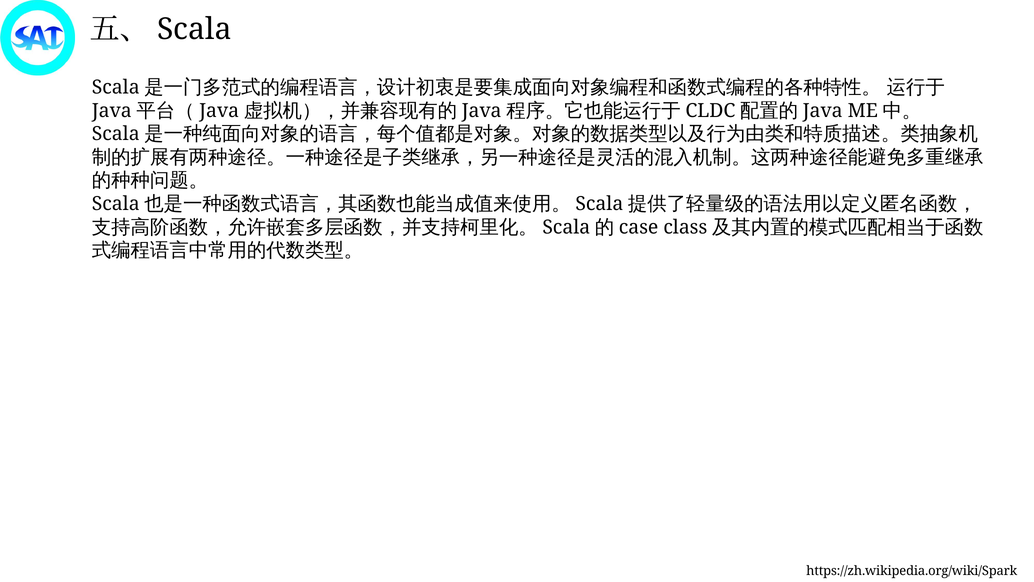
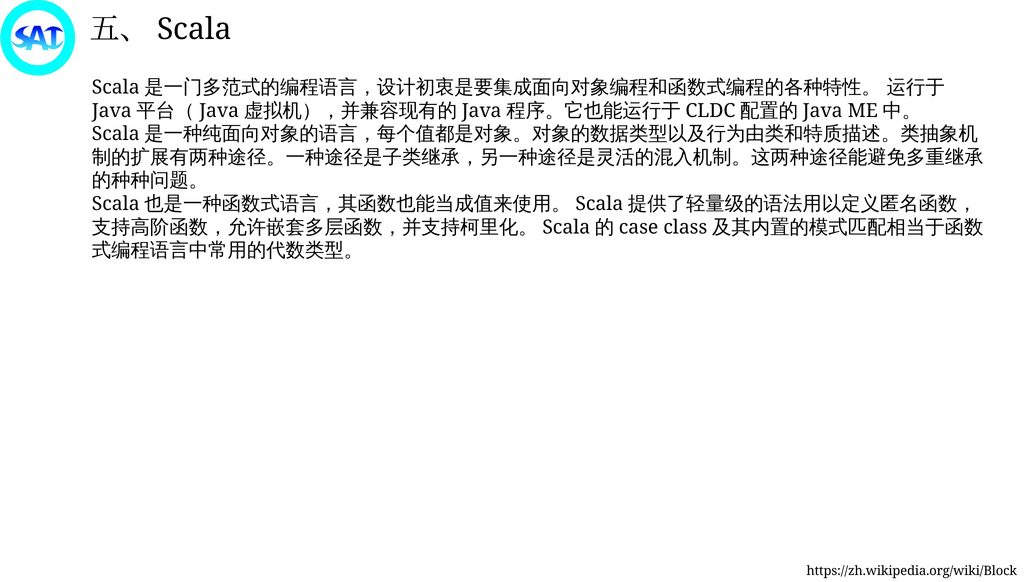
https://zh.wikipedia.org/wiki/Spark: https://zh.wikipedia.org/wiki/Spark -> https://zh.wikipedia.org/wiki/Block (912, 571)
